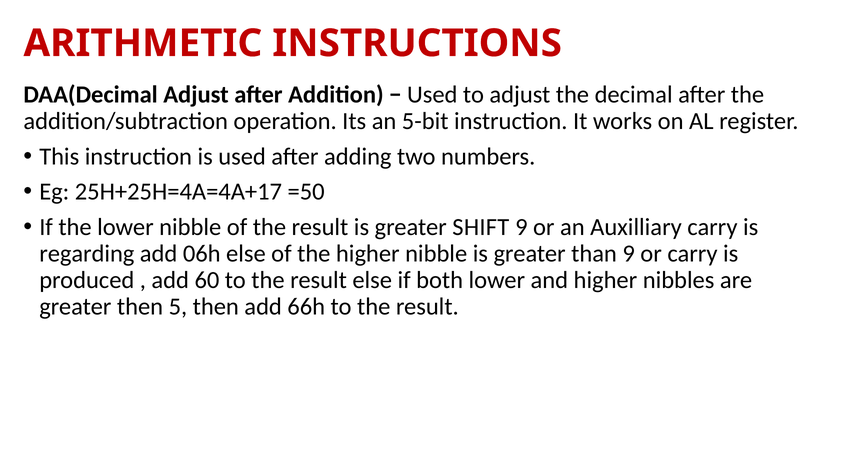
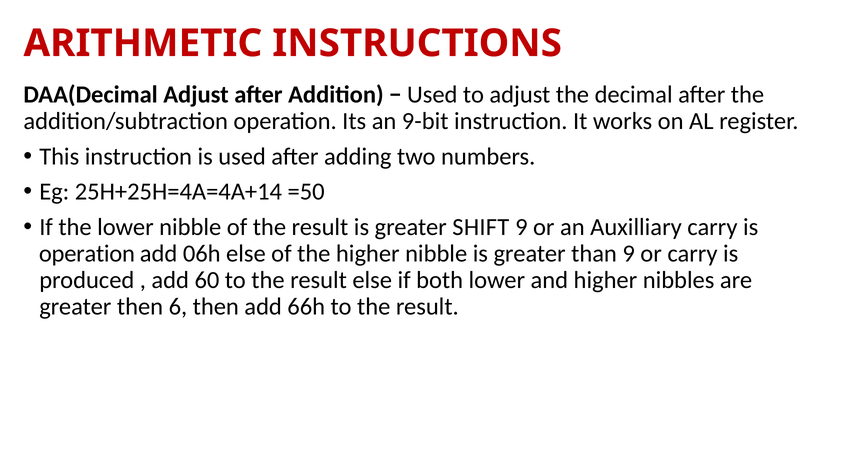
5-bit: 5-bit -> 9-bit (425, 121)
25H+25H=4A=4A+17: 25H+25H=4A=4A+17 -> 25H+25H=4A=4A+14 (178, 192)
regarding: regarding -> operation (87, 253)
5: 5 -> 6 (178, 307)
